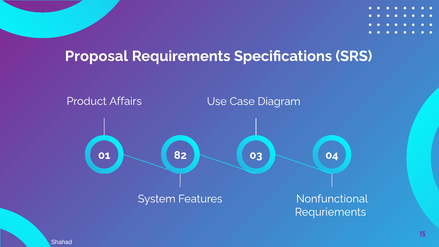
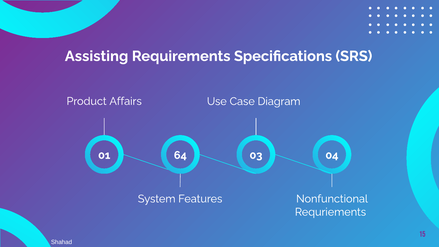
Proposal: Proposal -> Assisting (97, 56)
82: 82 -> 64 (180, 155)
